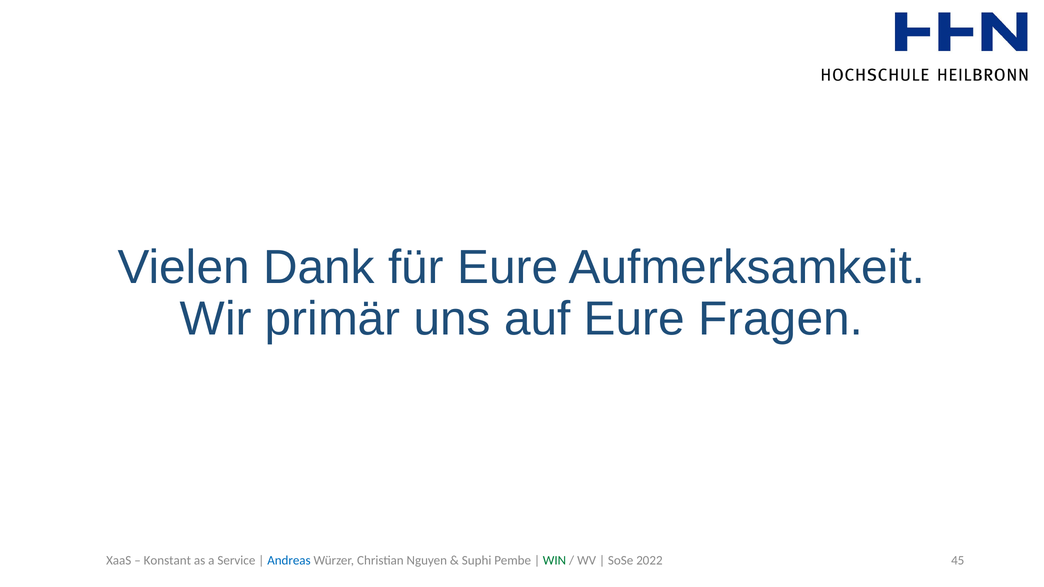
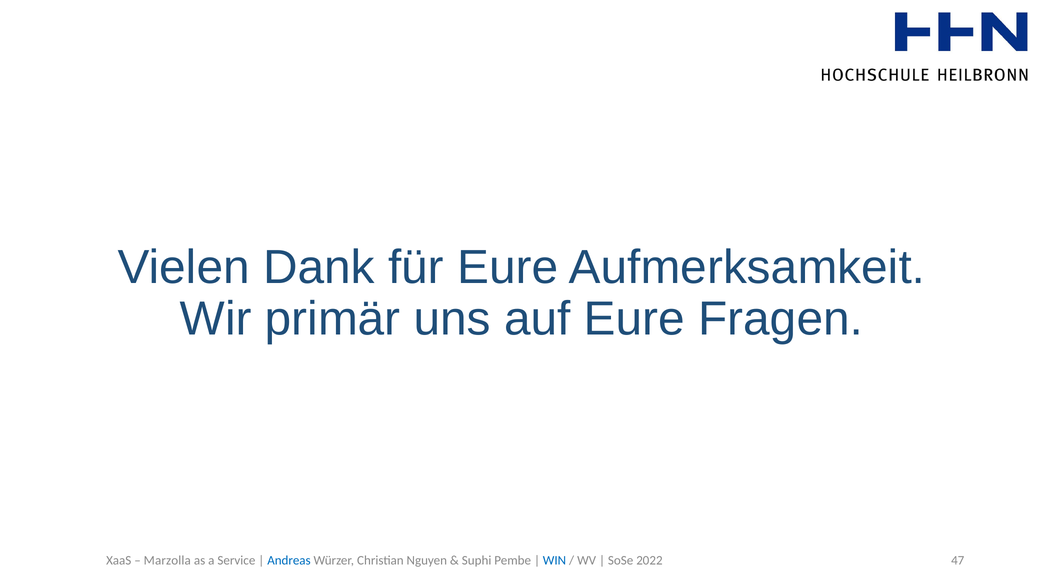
Konstant: Konstant -> Marzolla (167, 561)
WIN colour: green -> blue (555, 561)
45: 45 -> 47 (958, 561)
